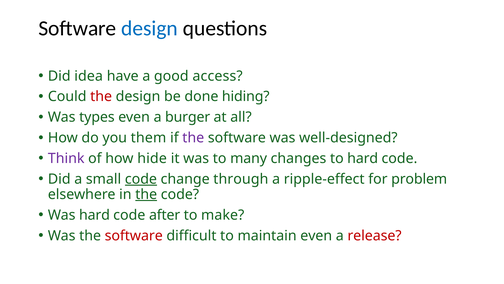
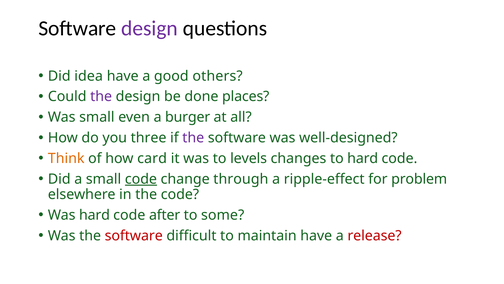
design colour: blue -> purple (149, 28)
access: access -> others (218, 76)
the colour: red -> purple (101, 96)
hiding: hiding -> places (246, 96)
Was types: types -> small (97, 117)
them: them -> three (149, 138)
Think colour: purple -> orange (66, 158)
hide: hide -> card (152, 158)
many: many -> levels (249, 158)
the underline: present -> none (146, 194)
make: make -> some (223, 215)
maintain even: even -> have (316, 235)
